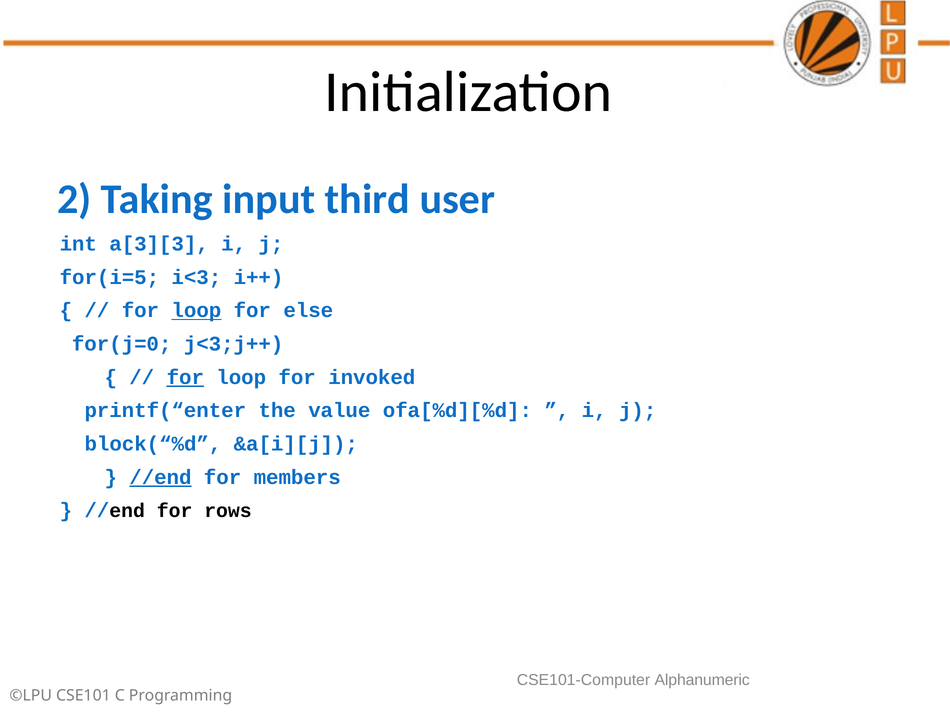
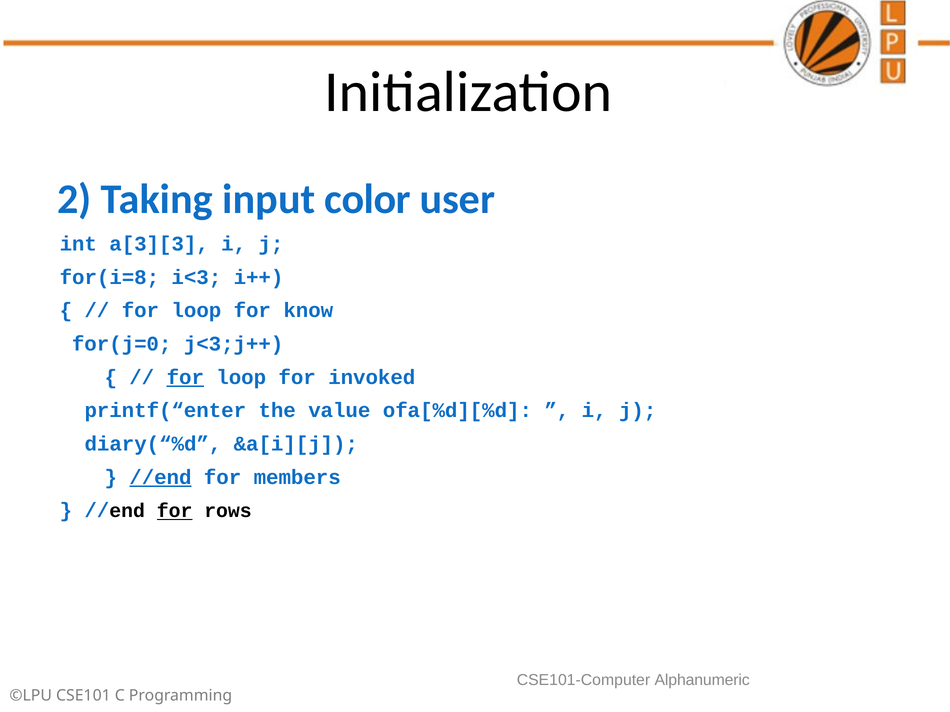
third: third -> color (368, 199)
for(i=5: for(i=5 -> for(i=8 (109, 277)
loop underline: present -> none (196, 311)
else: else -> know (308, 311)
block(“%d: block(“%d -> diary(“%d (153, 444)
for underline: none -> present (175, 511)
